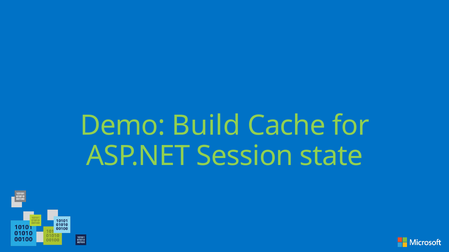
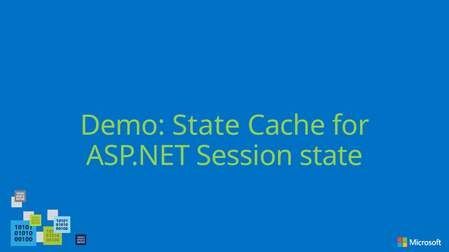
Demo Build: Build -> State (206, 126)
